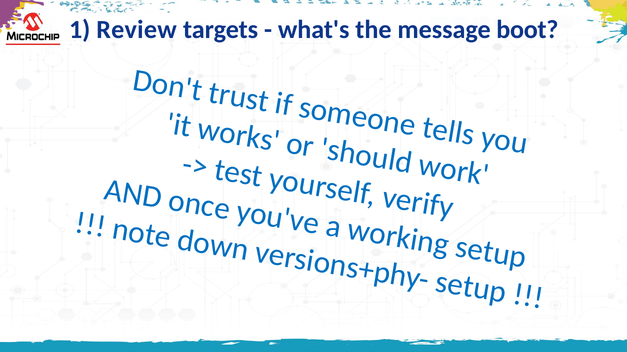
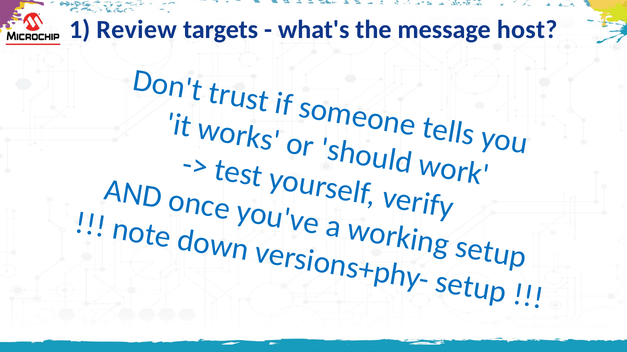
boot: boot -> host (527, 30)
